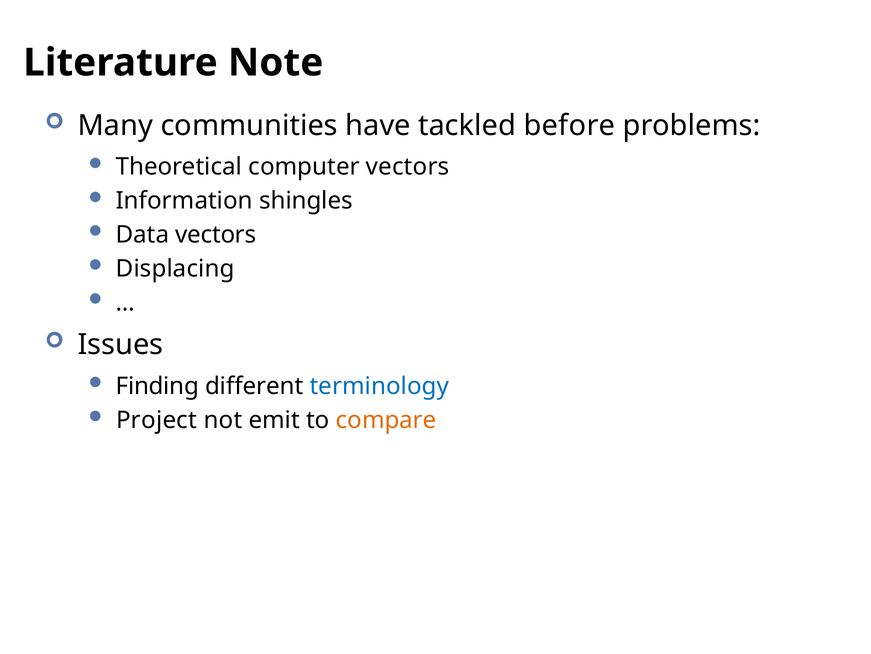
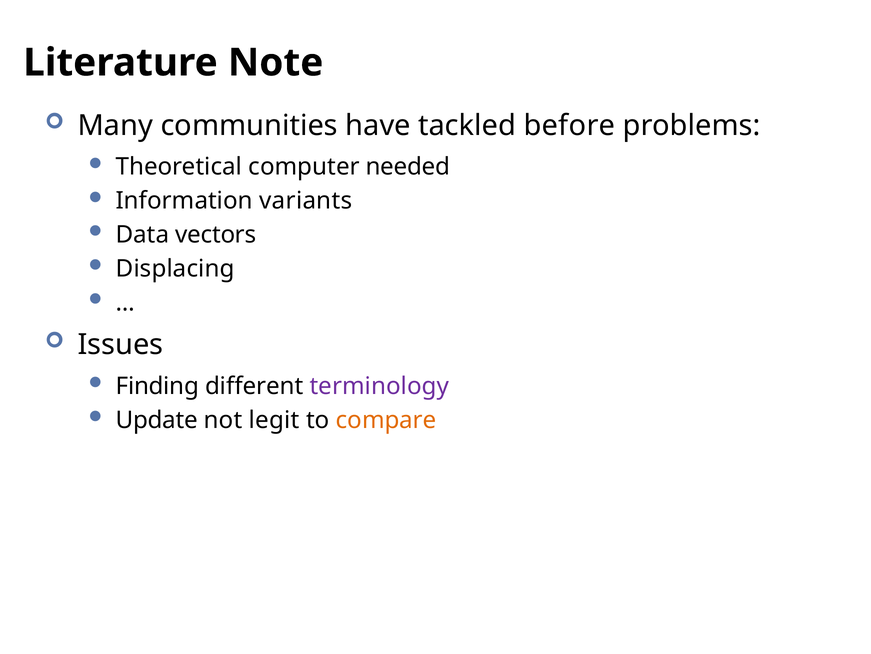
computer vectors: vectors -> needed (408, 167)
shingles: shingles -> variants (306, 201)
terminology colour: blue -> purple (379, 386)
Project: Project -> Update (157, 420)
emit: emit -> legit (274, 420)
